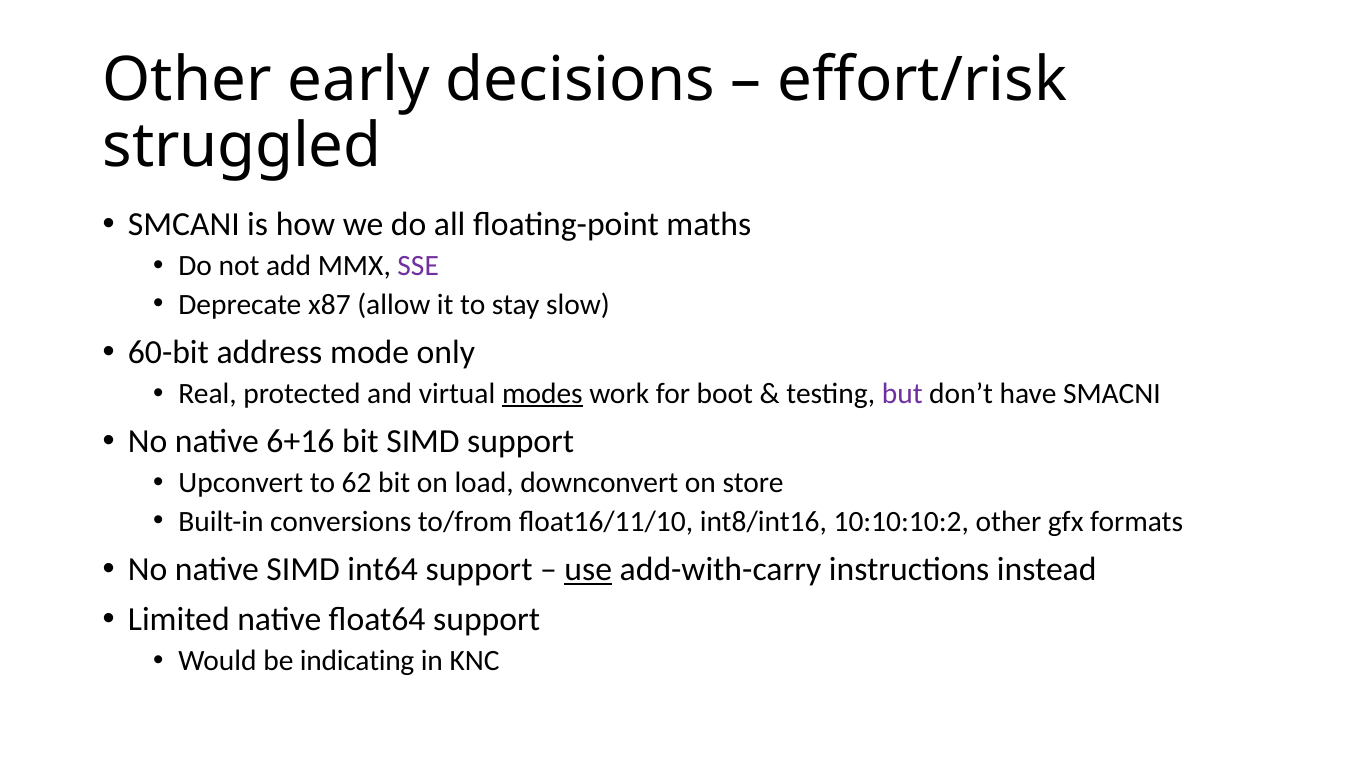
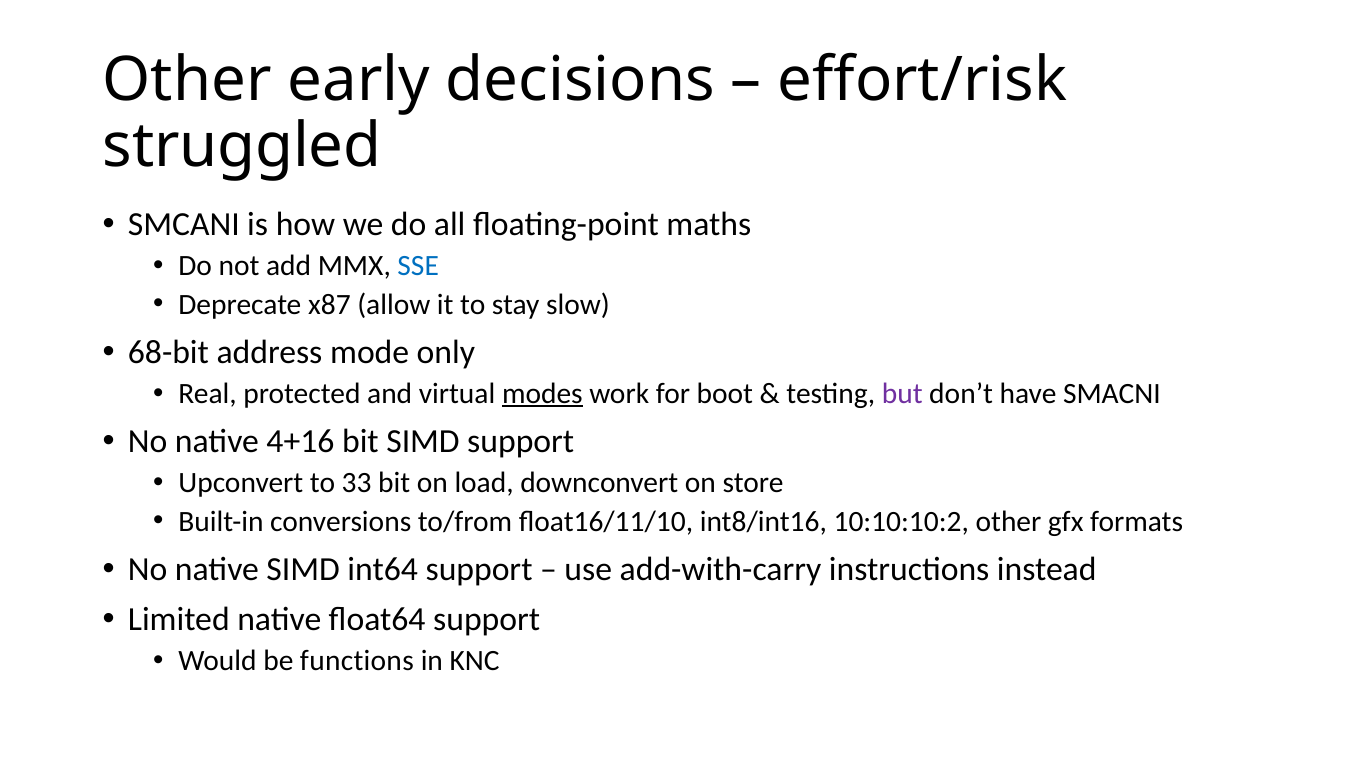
SSE colour: purple -> blue (418, 266)
60-bit: 60-bit -> 68-bit (168, 353)
6+16: 6+16 -> 4+16 (300, 442)
62: 62 -> 33 (357, 483)
use underline: present -> none (588, 570)
indicating: indicating -> functions (357, 661)
